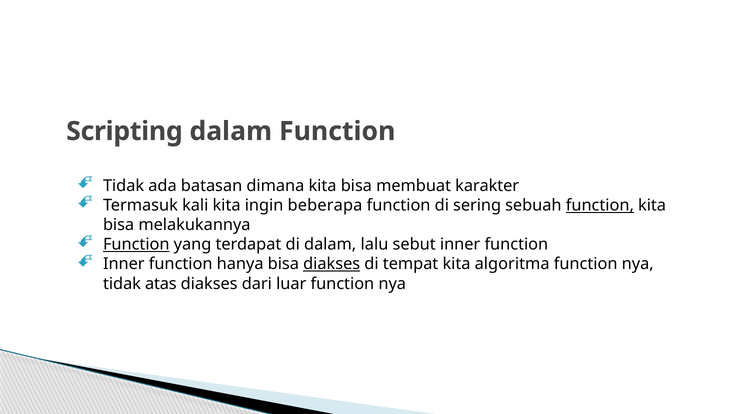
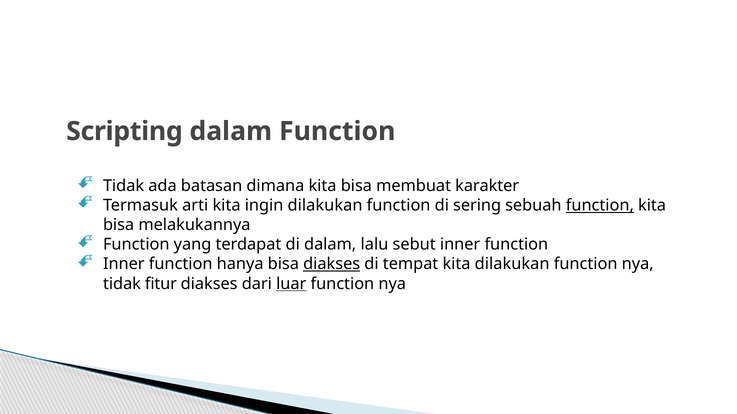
kali: kali -> arti (195, 206)
ingin beberapa: beberapa -> dilakukan (325, 206)
Function underline: present -> none (136, 245)
kita algoritma: algoritma -> dilakukan (512, 264)
atas: atas -> fitur (161, 284)
luar underline: none -> present (291, 284)
